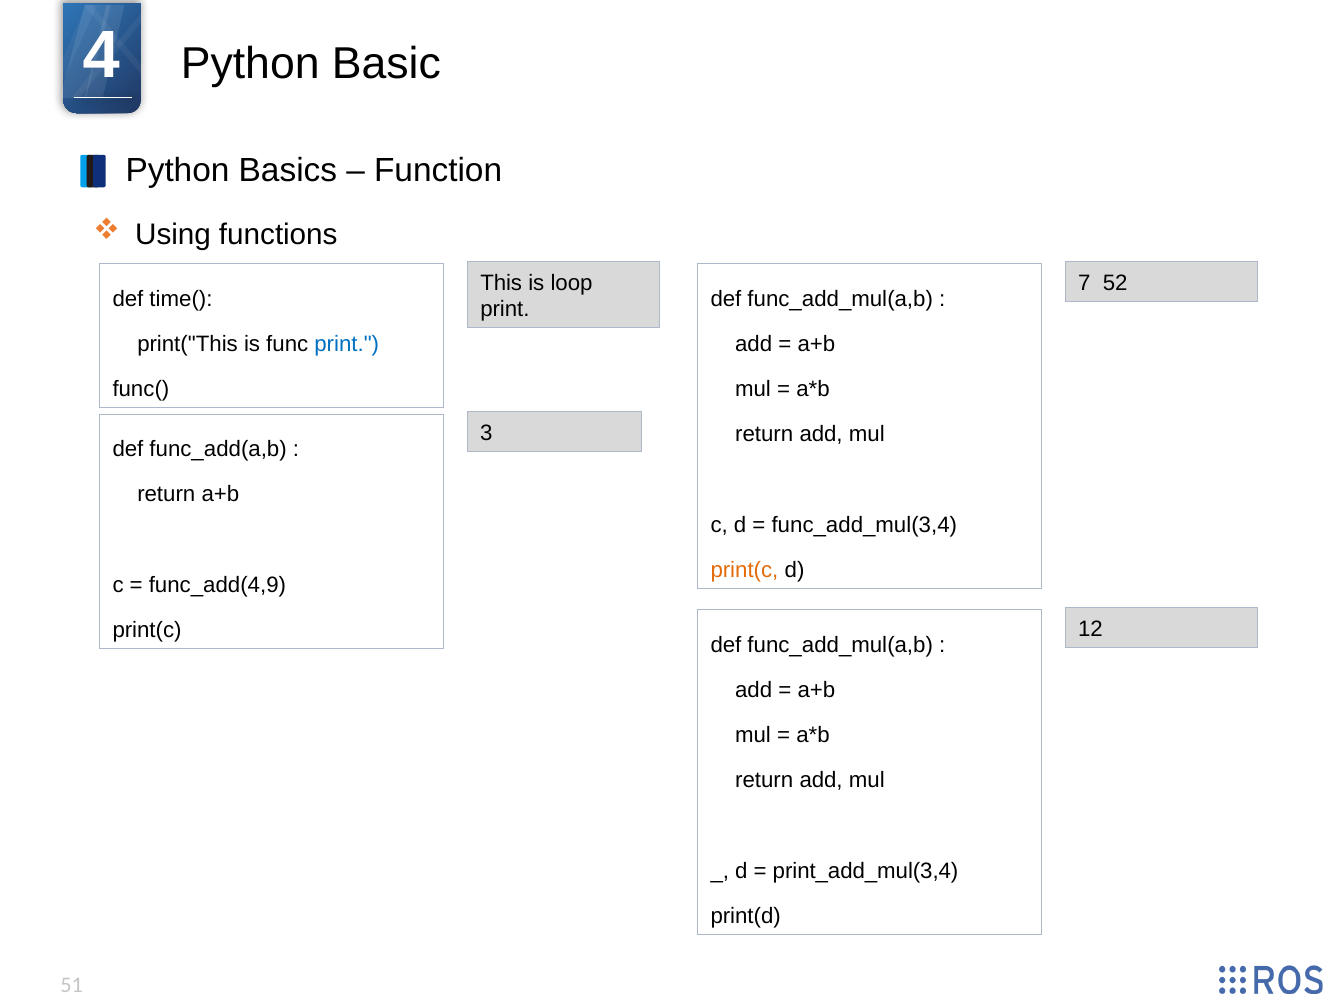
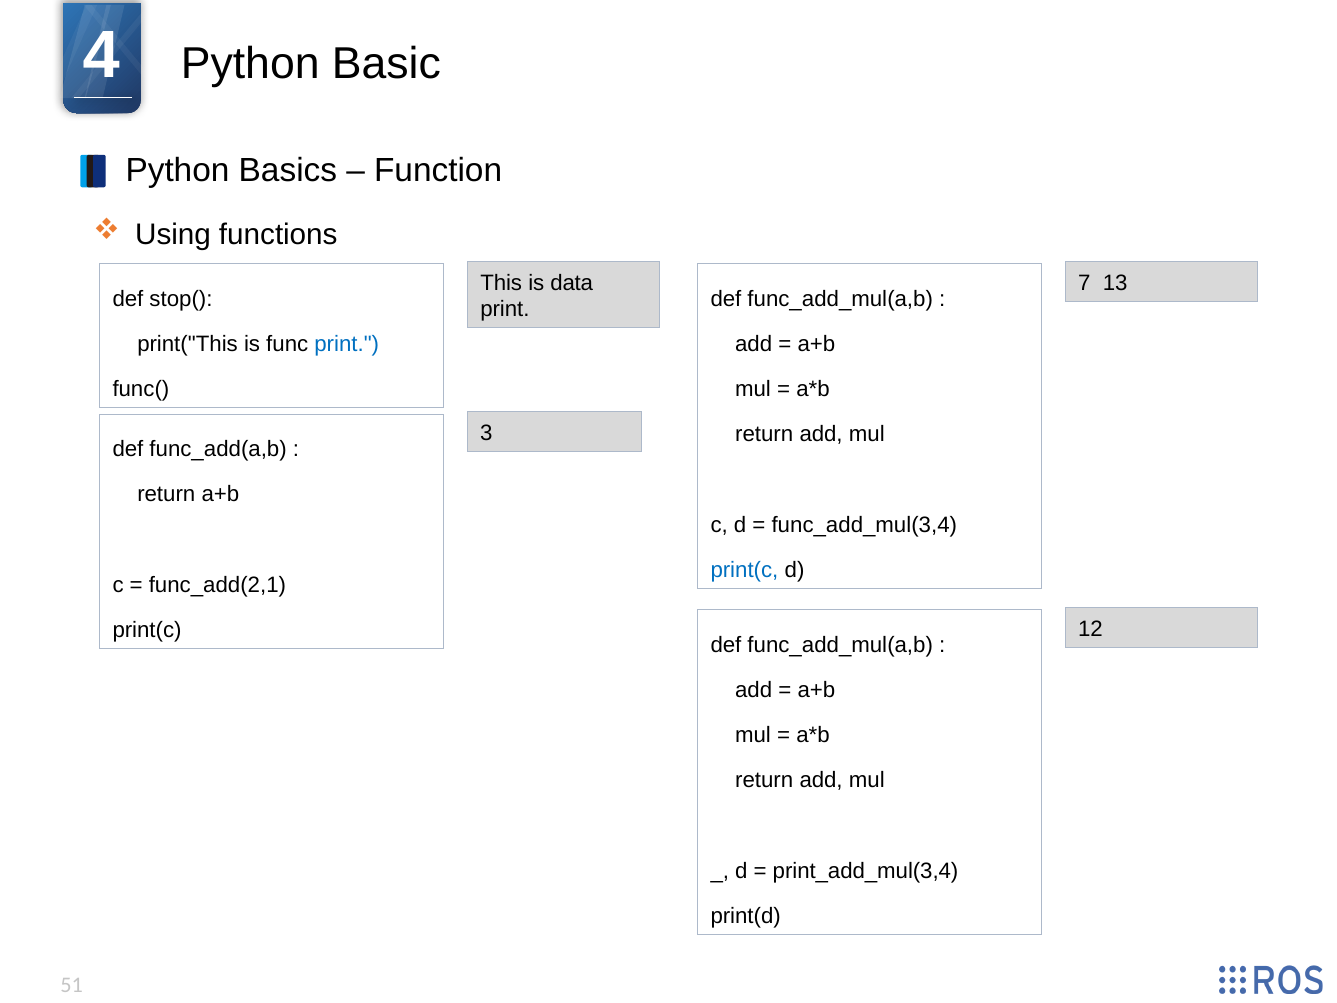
loop: loop -> data (572, 283)
52: 52 -> 13 (1115, 283)
time(: time( -> stop( (181, 299)
print(c colour: orange -> blue (744, 570)
func_add(4,9: func_add(4,9 -> func_add(2,1 (217, 585)
